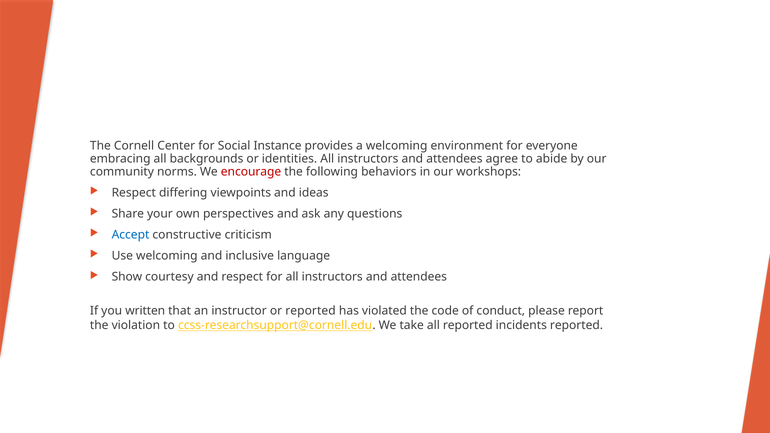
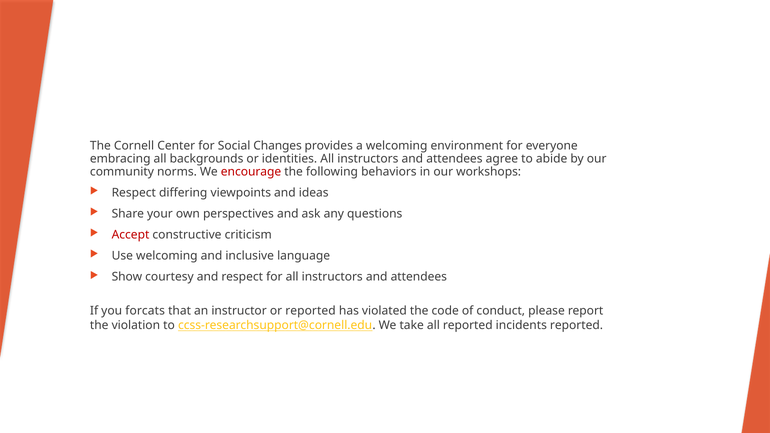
Instance: Instance -> Changes (278, 146)
Accept colour: blue -> red (131, 235)
written: written -> forcats (145, 311)
